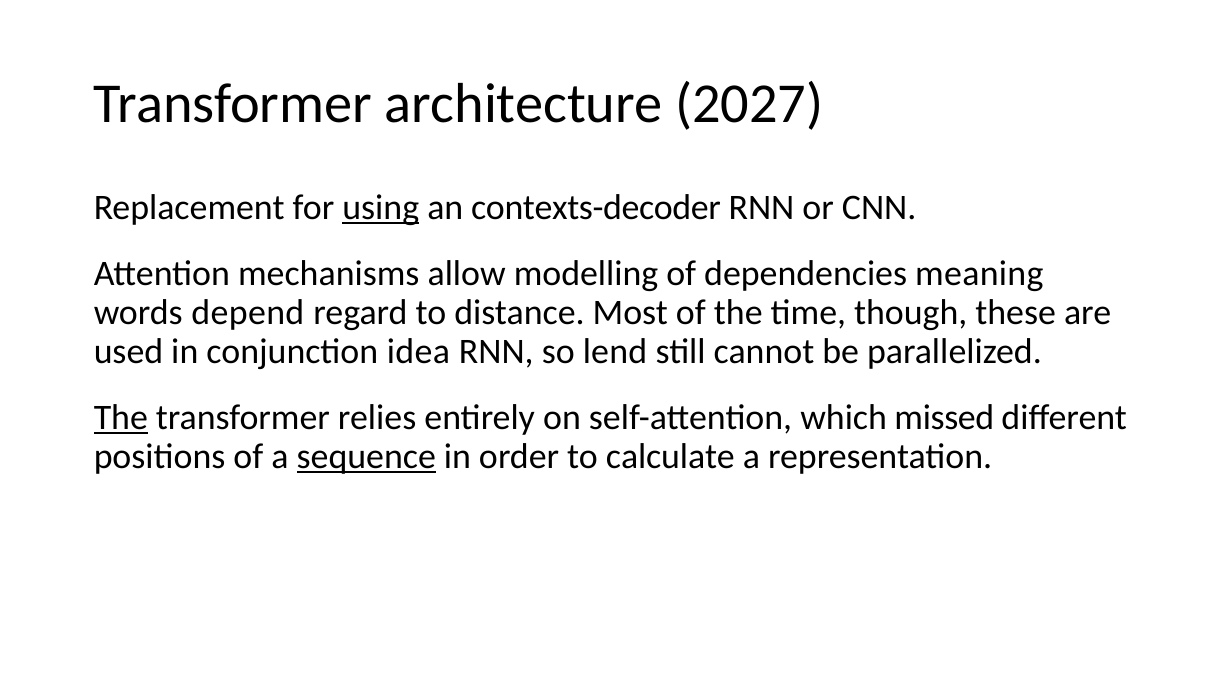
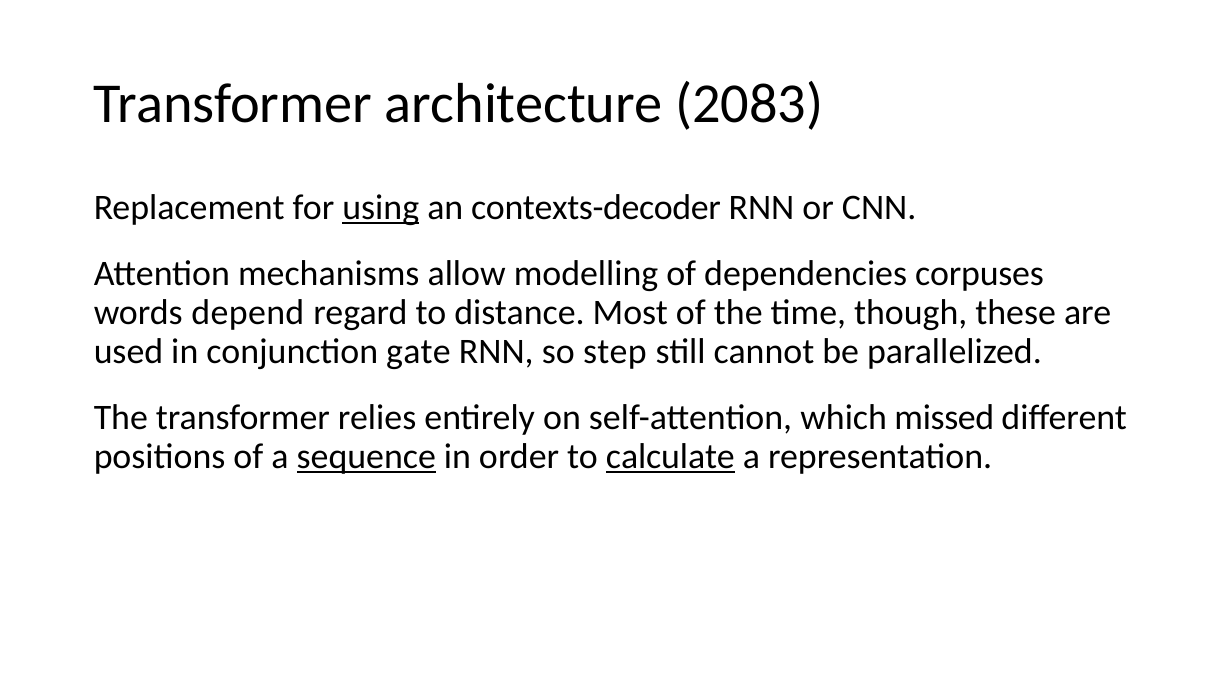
2027: 2027 -> 2083 (749, 103)
meaning: meaning -> corpuses (980, 274)
idea: idea -> gate (418, 351)
lend: lend -> step (615, 351)
The underline: present -> none (121, 417)
calculate underline: none -> present (670, 456)
